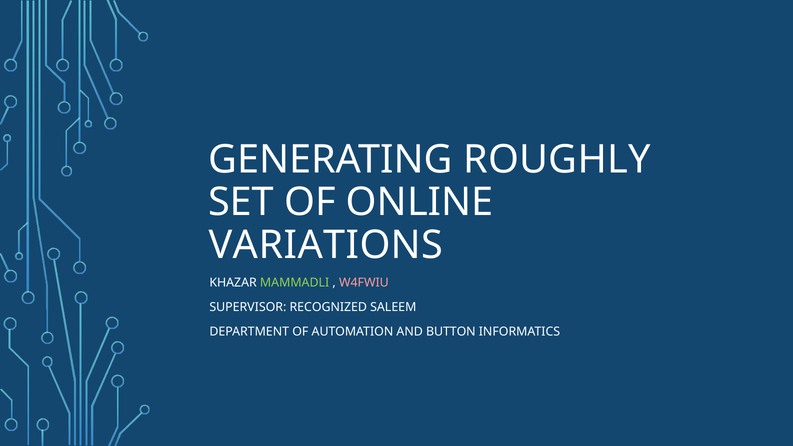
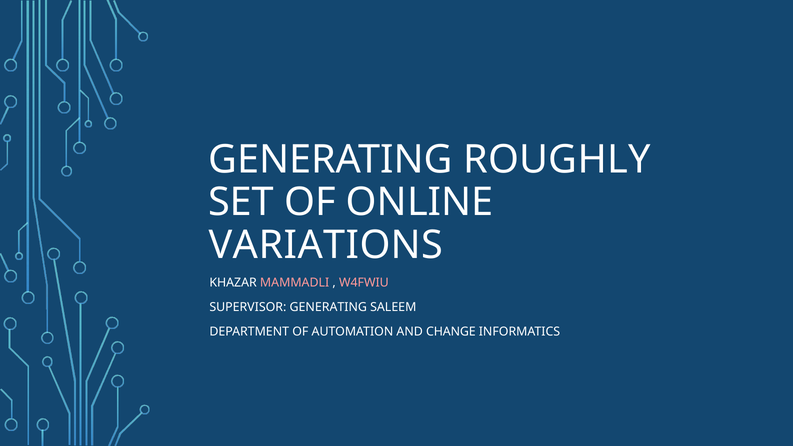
MAMMADLI colour: light green -> pink (295, 283)
SUPERVISOR RECOGNIZED: RECOGNIZED -> GENERATING (328, 307)
BUTTON: BUTTON -> CHANGE (451, 332)
